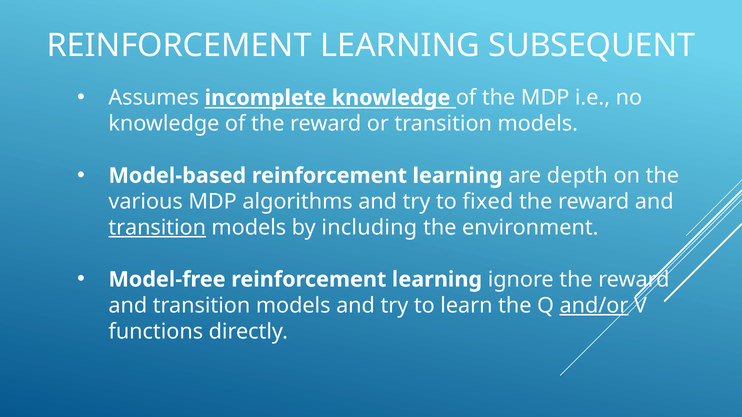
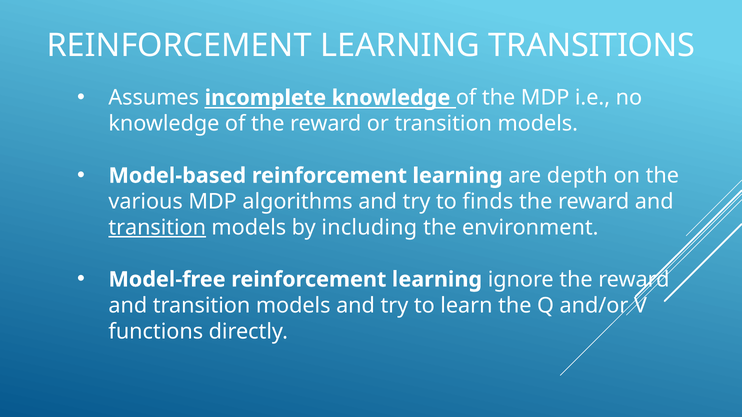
SUBSEQUENT: SUBSEQUENT -> TRANSITIONS (592, 46)
fixed: fixed -> finds (488, 202)
and/or underline: present -> none (594, 306)
